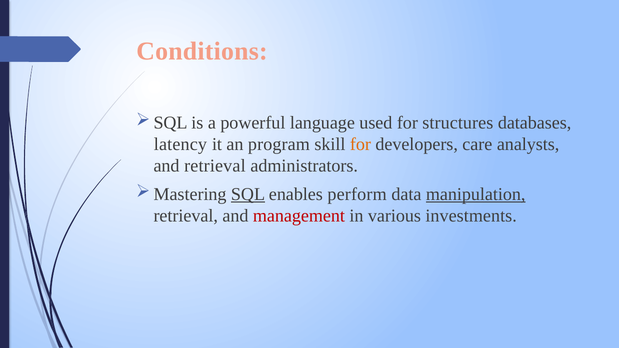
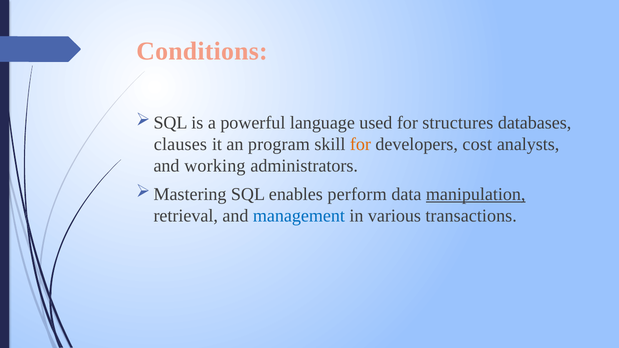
latency: latency -> clauses (180, 144)
care: care -> cost (477, 144)
and retrieval: retrieval -> working (215, 166)
SQL underline: present -> none (248, 194)
management colour: red -> blue (299, 216)
investments: investments -> transactions (471, 216)
